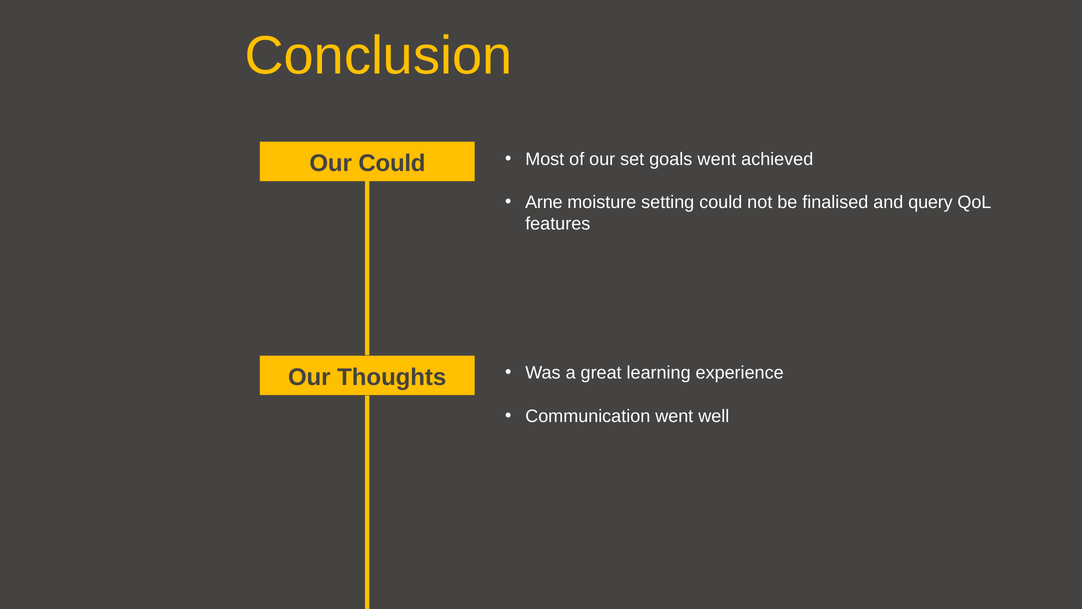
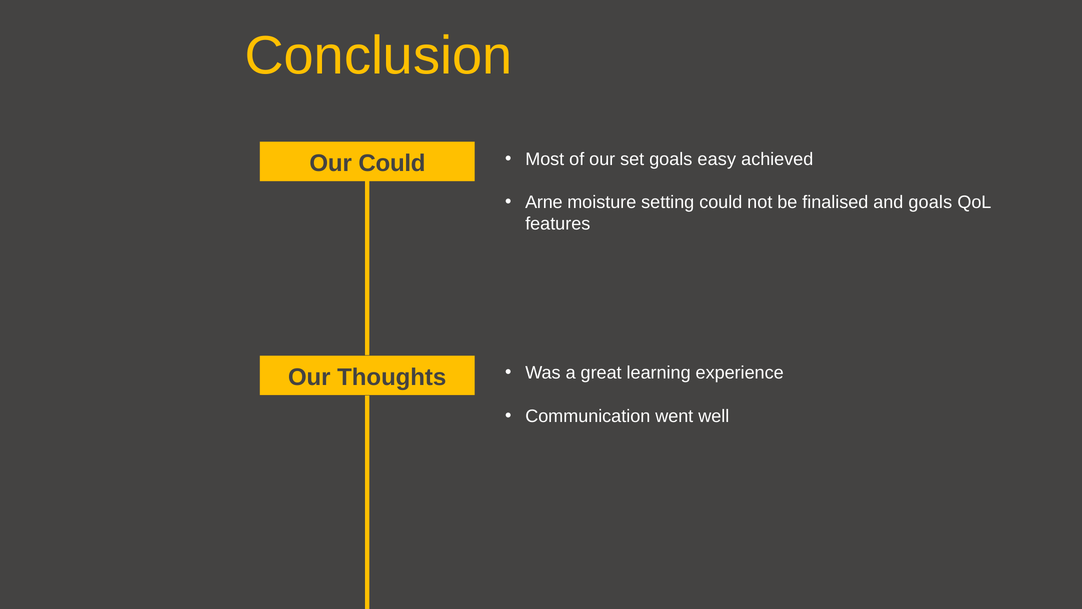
goals went: went -> easy (717, 159)
and query: query -> goals (930, 202)
